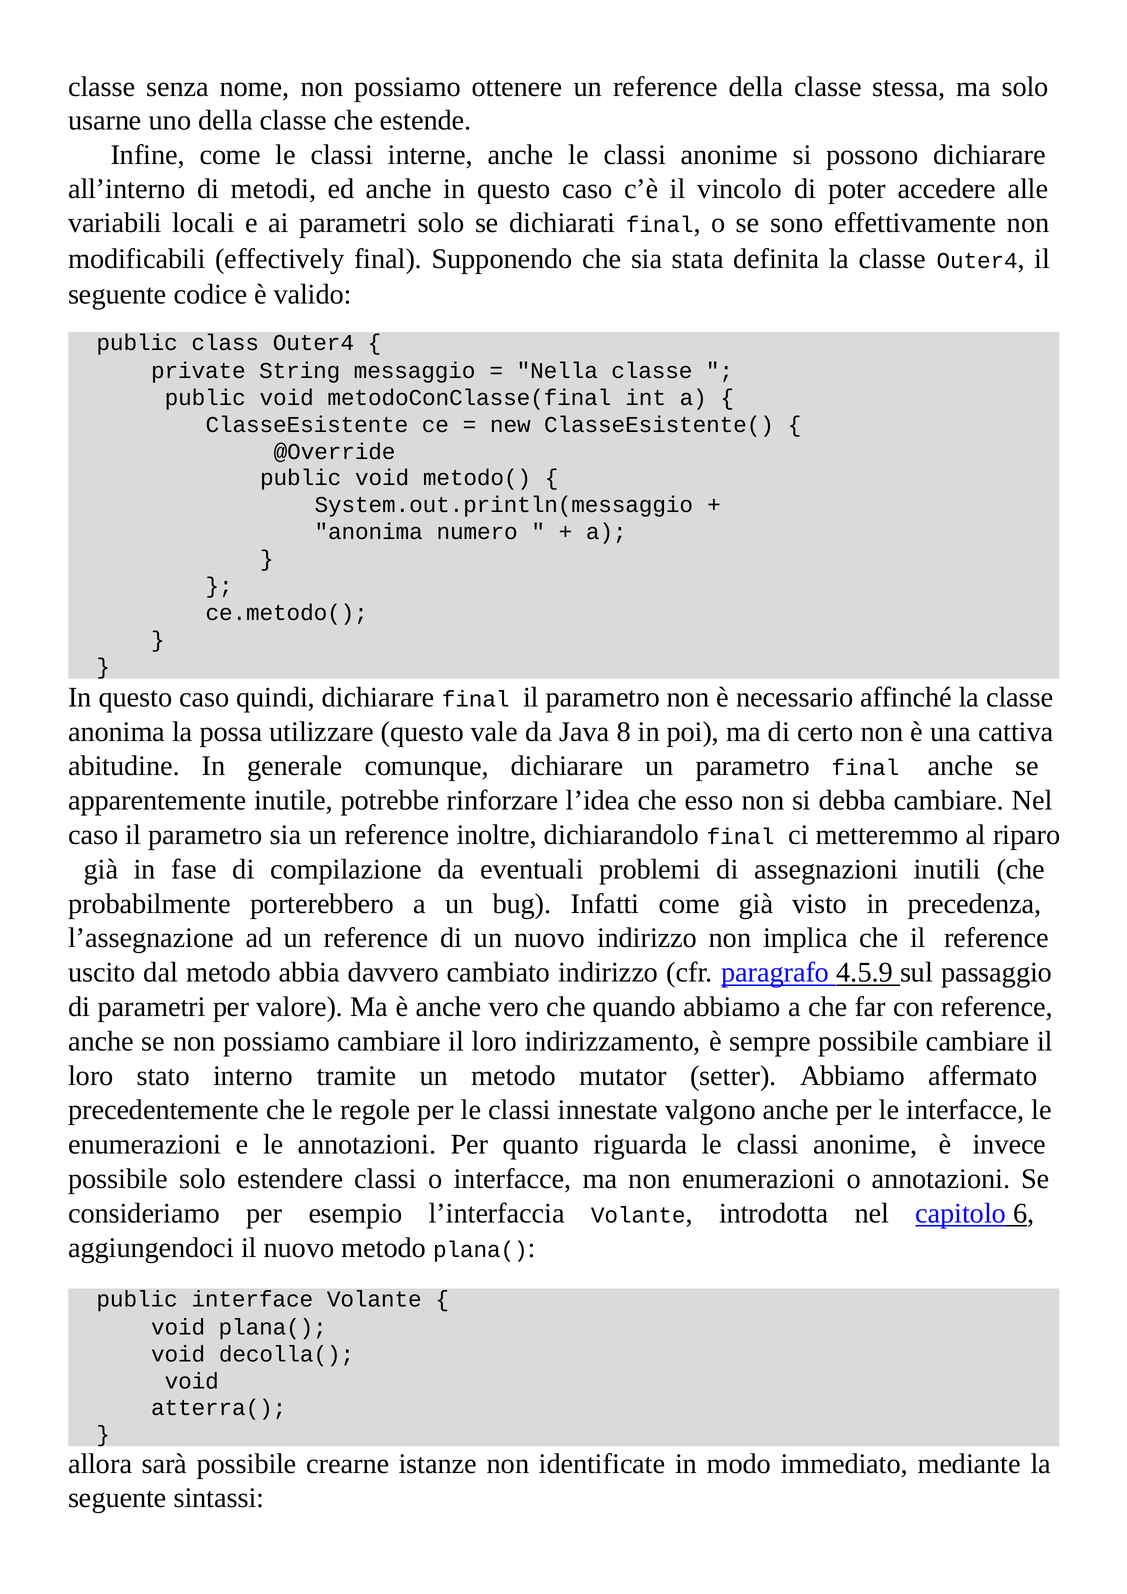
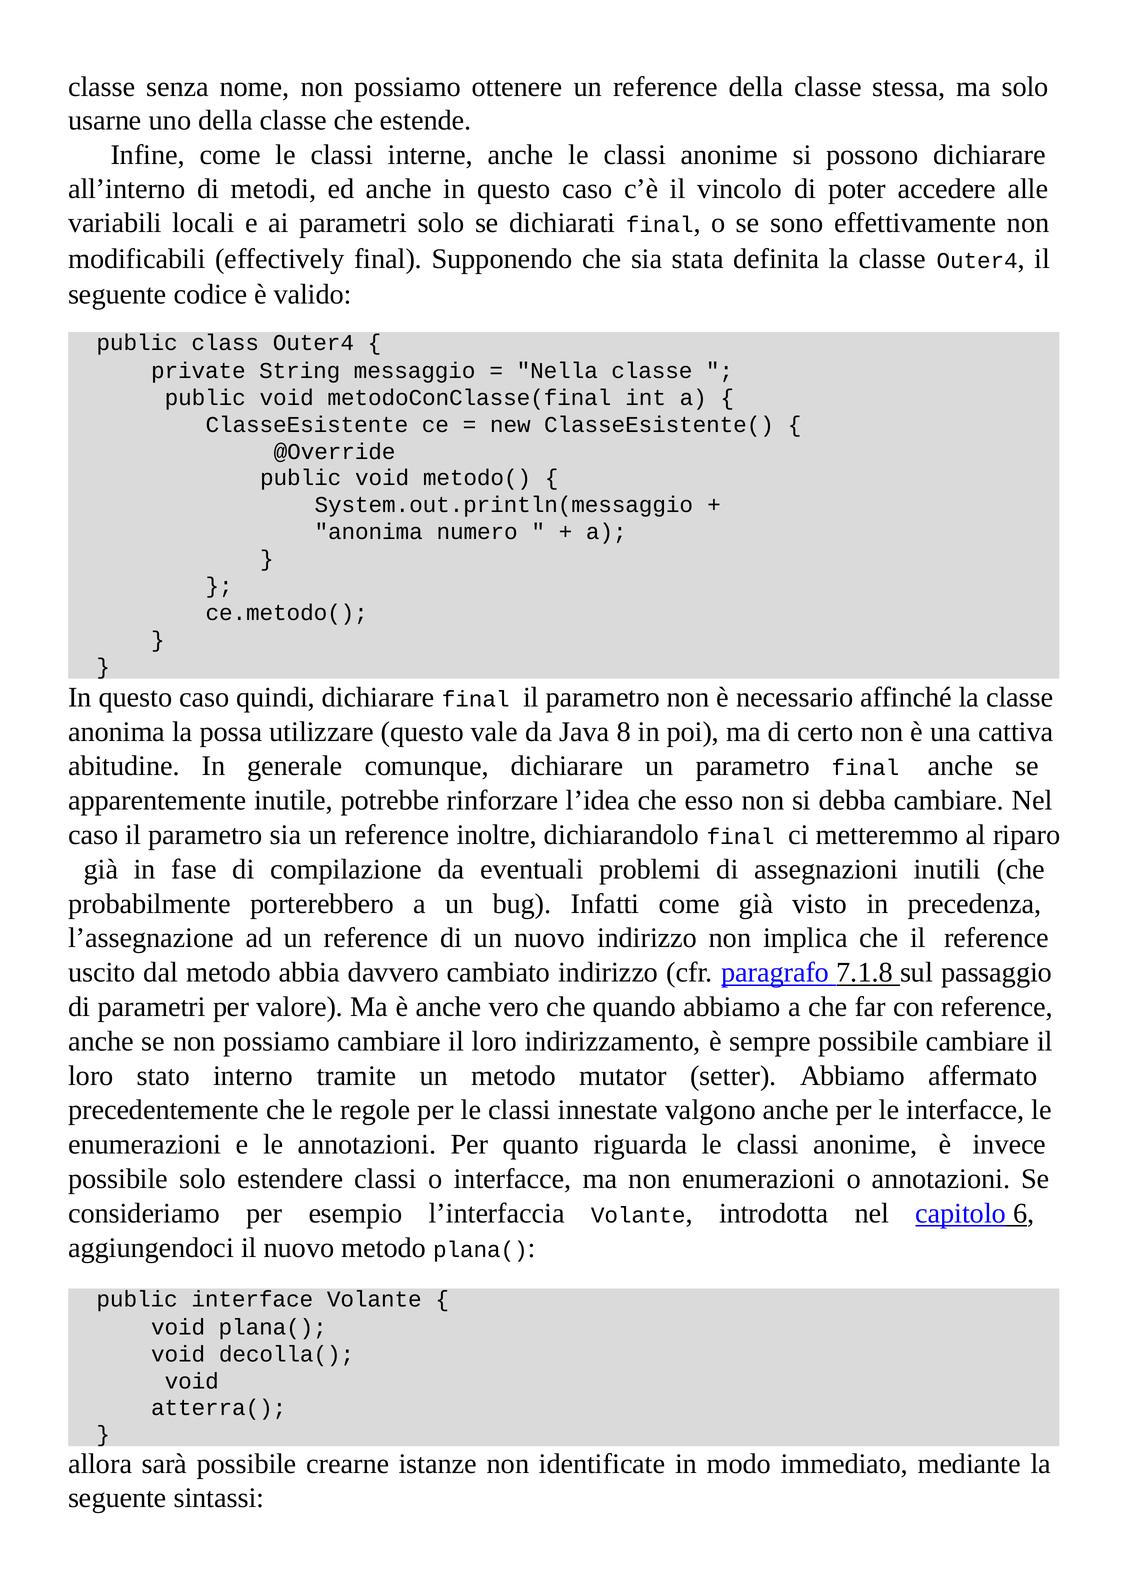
4.5.9: 4.5.9 -> 7.1.8 (865, 973)
